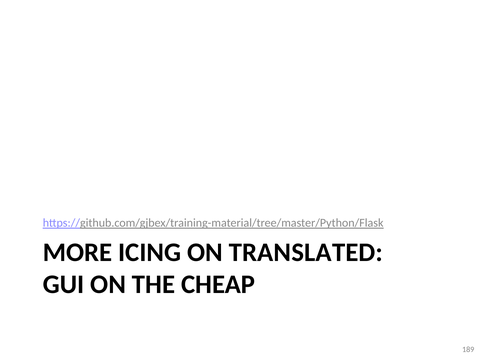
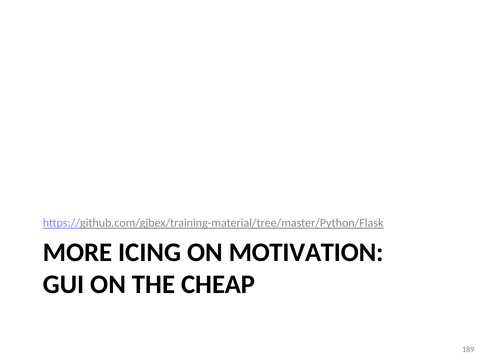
TRANSLATED: TRANSLATED -> MOTIVATION (306, 252)
